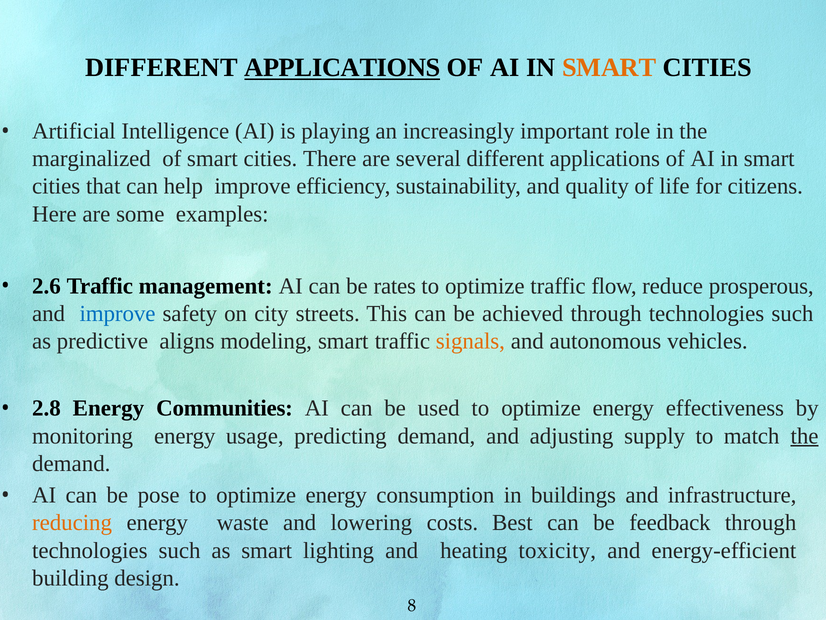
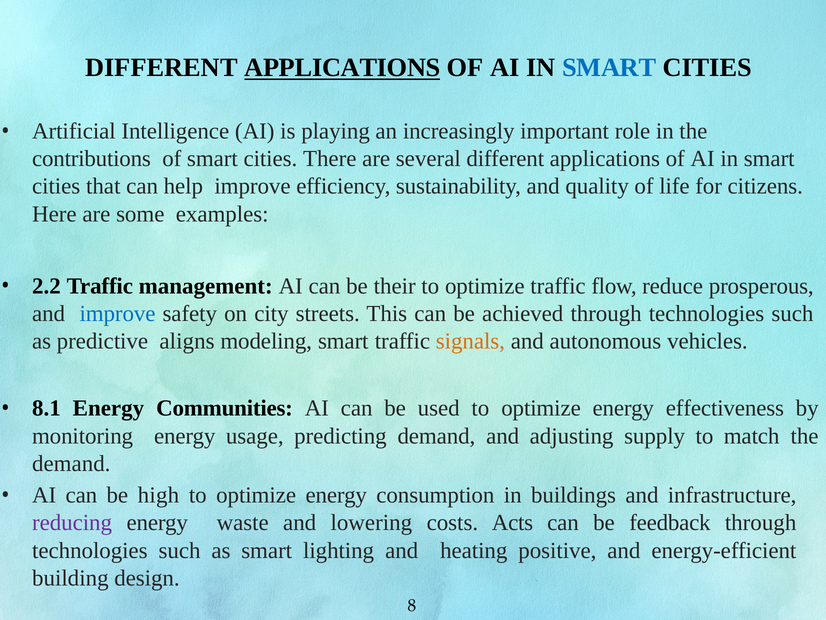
SMART colour: orange -> blue (609, 68)
marginalized: marginalized -> contributions (91, 159)
2.6: 2.6 -> 2.2 (46, 286)
rates: rates -> their (395, 286)
2.8: 2.8 -> 8.1 (46, 408)
the underline: present -> none (805, 436)
pose: pose -> high (158, 495)
reducing colour: orange -> purple (72, 522)
Best: Best -> Acts (512, 522)
toxicity: toxicity -> positive (557, 550)
